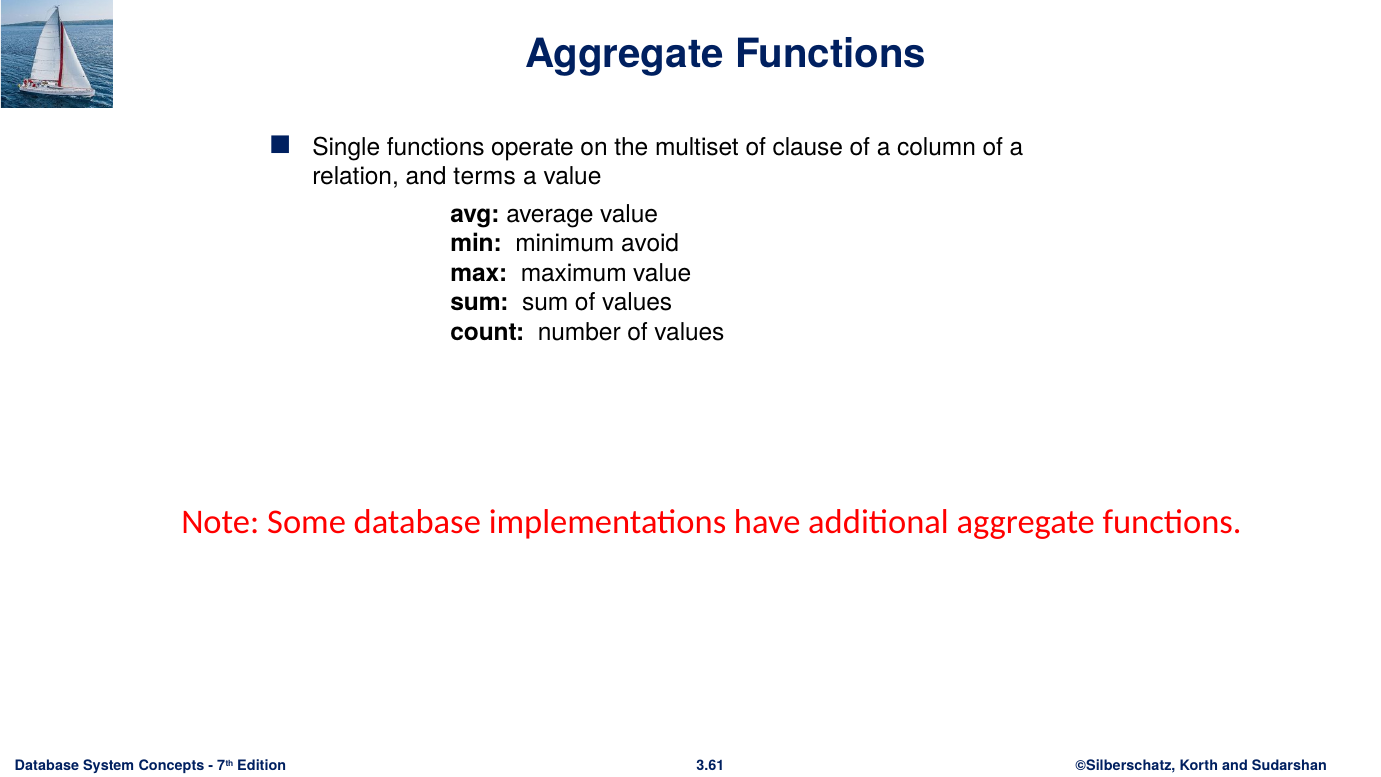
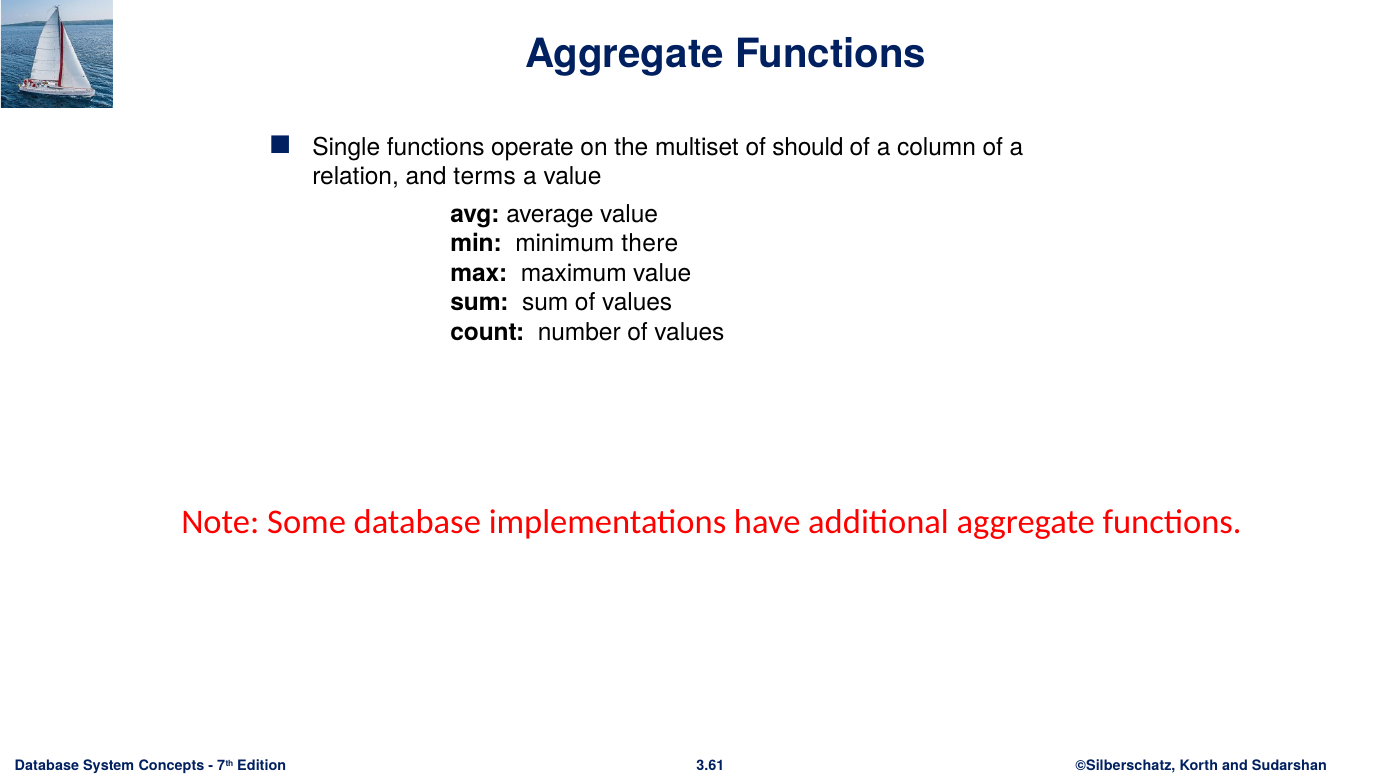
clause: clause -> should (808, 147)
avoid: avoid -> there (650, 244)
